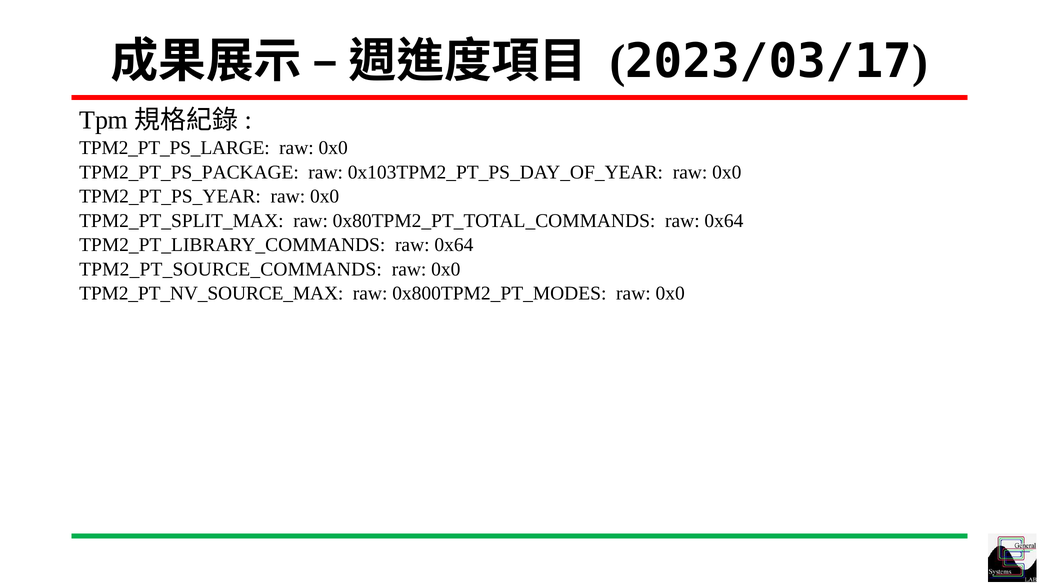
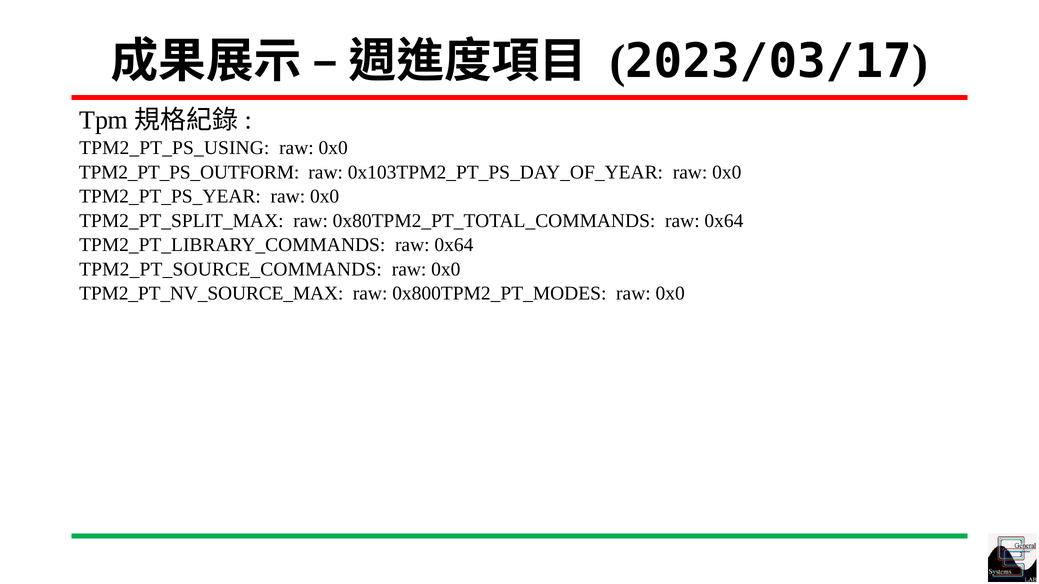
TPM2_PT_PS_LARGE: TPM2_PT_PS_LARGE -> TPM2_PT_PS_USING (174, 148)
TPM2_PT_PS_PACKAGE: TPM2_PT_PS_PACKAGE -> TPM2_PT_PS_OUTFORM (189, 172)
